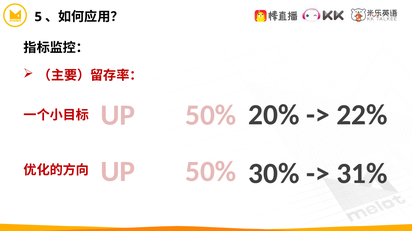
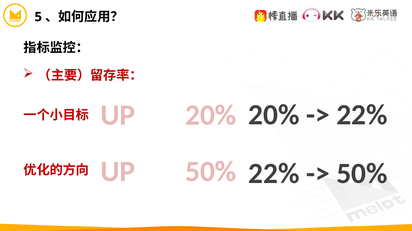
50%: 50% -> 20% (211, 116)
30%: 30% -> 22% (274, 174)
31%: 31% -> 50% (362, 174)
